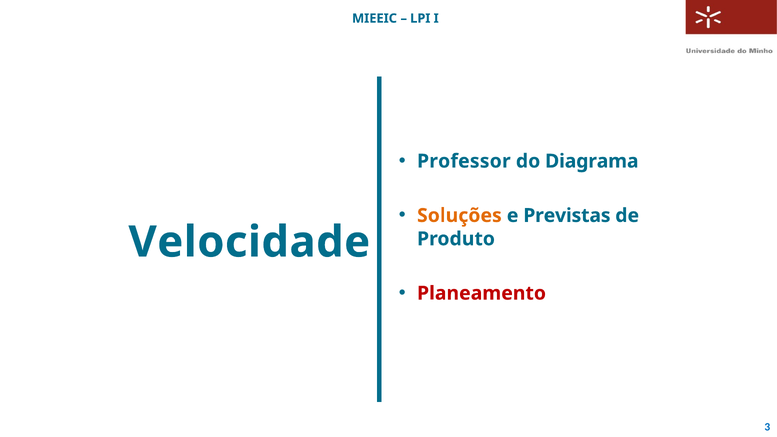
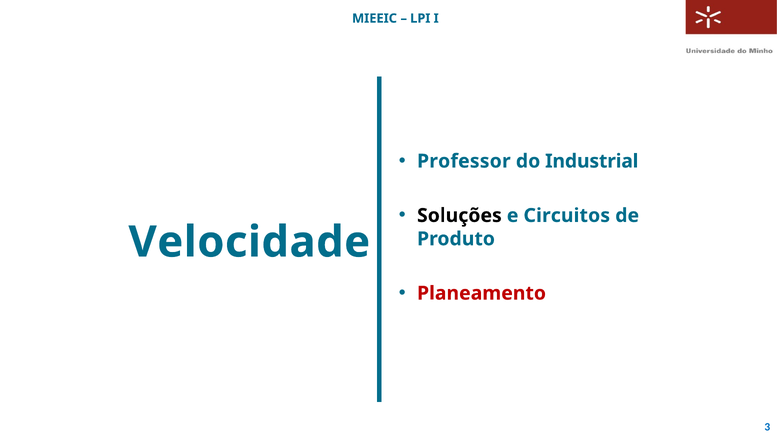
Diagrama: Diagrama -> Industrial (592, 161)
Soluções colour: orange -> black (459, 216)
Previstas: Previstas -> Circuitos (567, 216)
